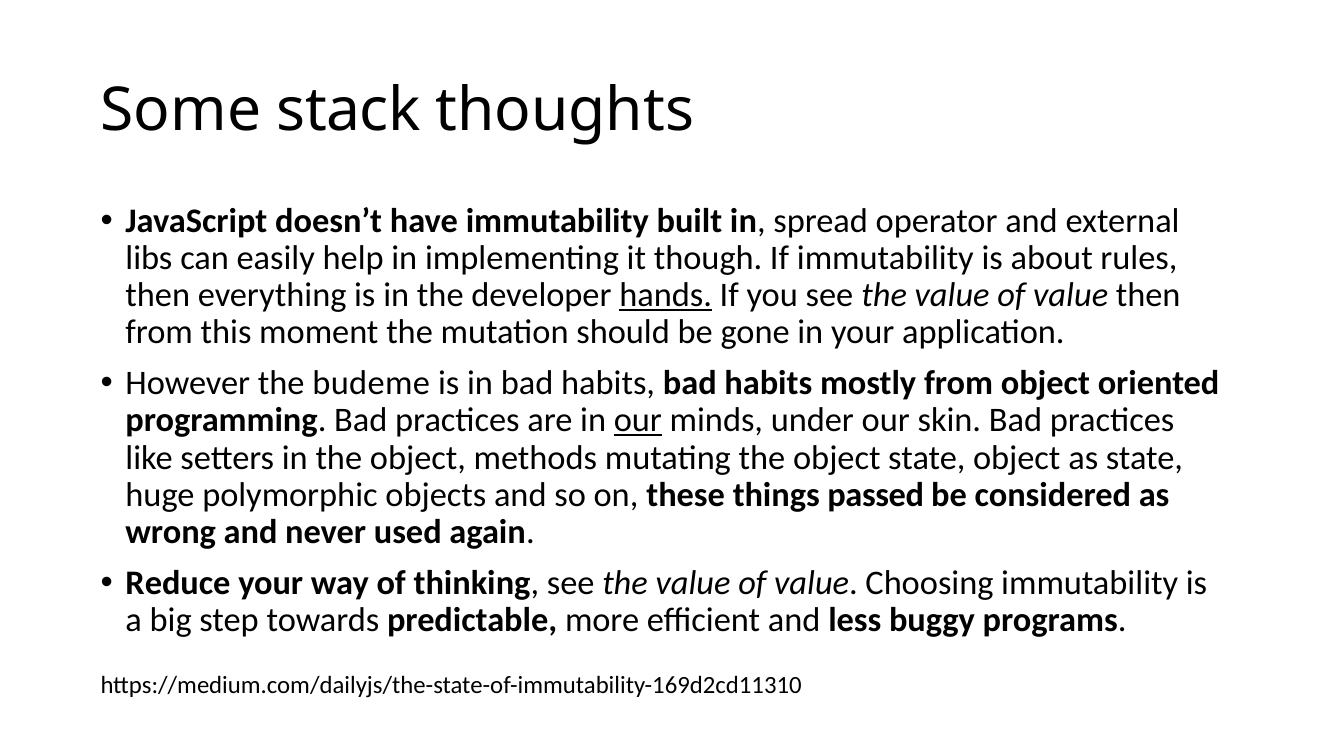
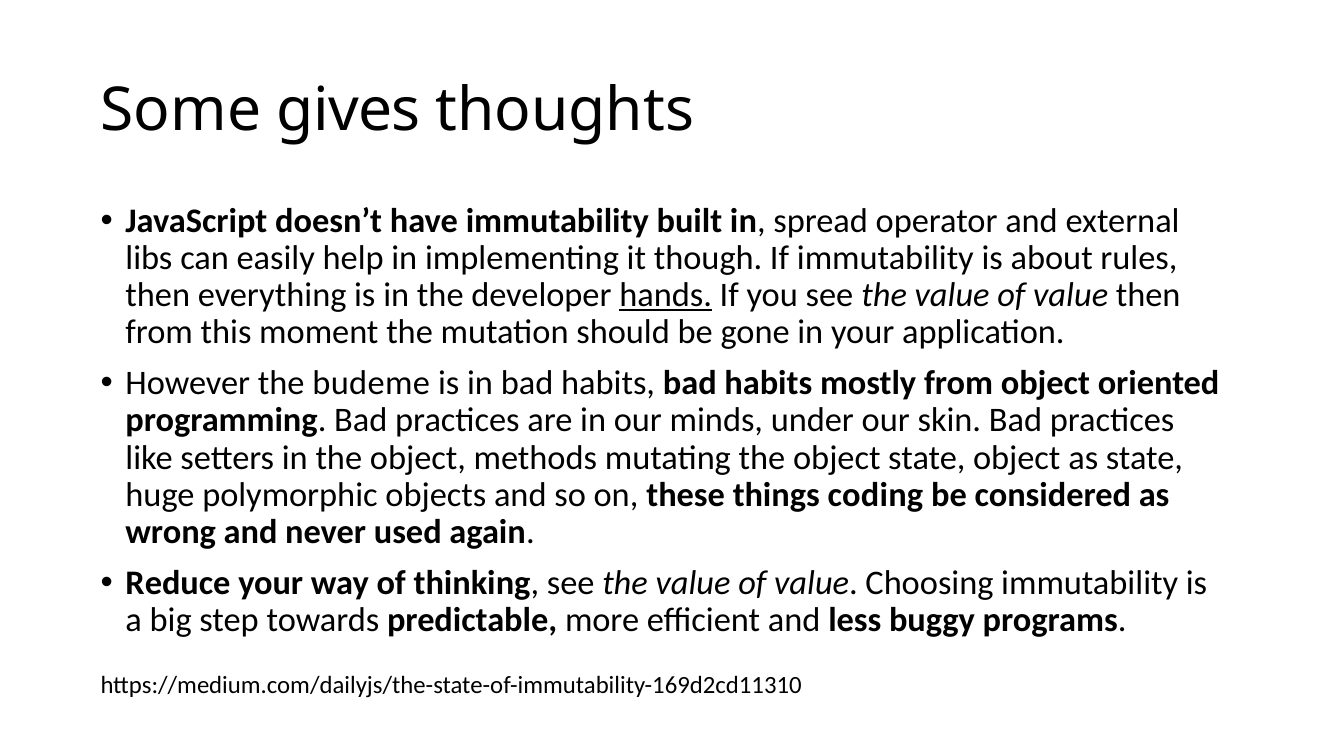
stack: stack -> gives (349, 111)
our underline: present -> none (638, 421)
passed: passed -> coding (875, 495)
